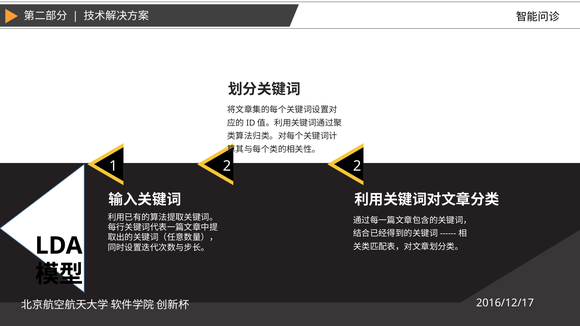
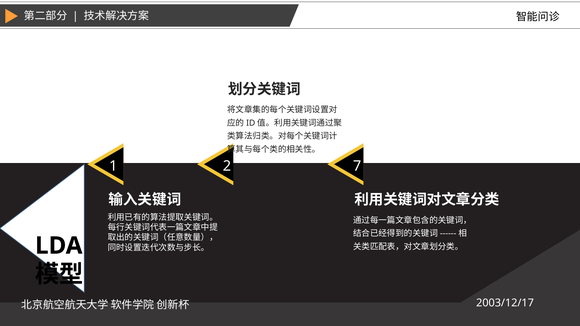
2 2: 2 -> 7 (357, 166)
2016/12/17: 2016/12/17 -> 2003/12/17 (505, 303)
